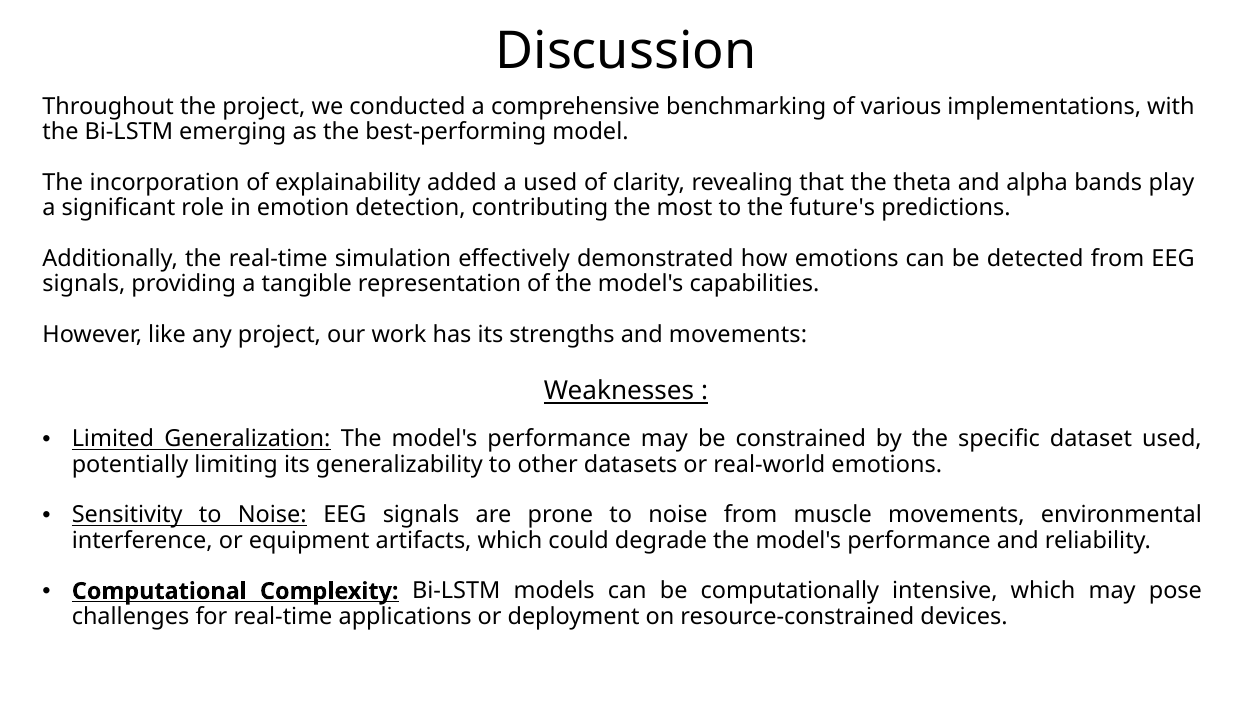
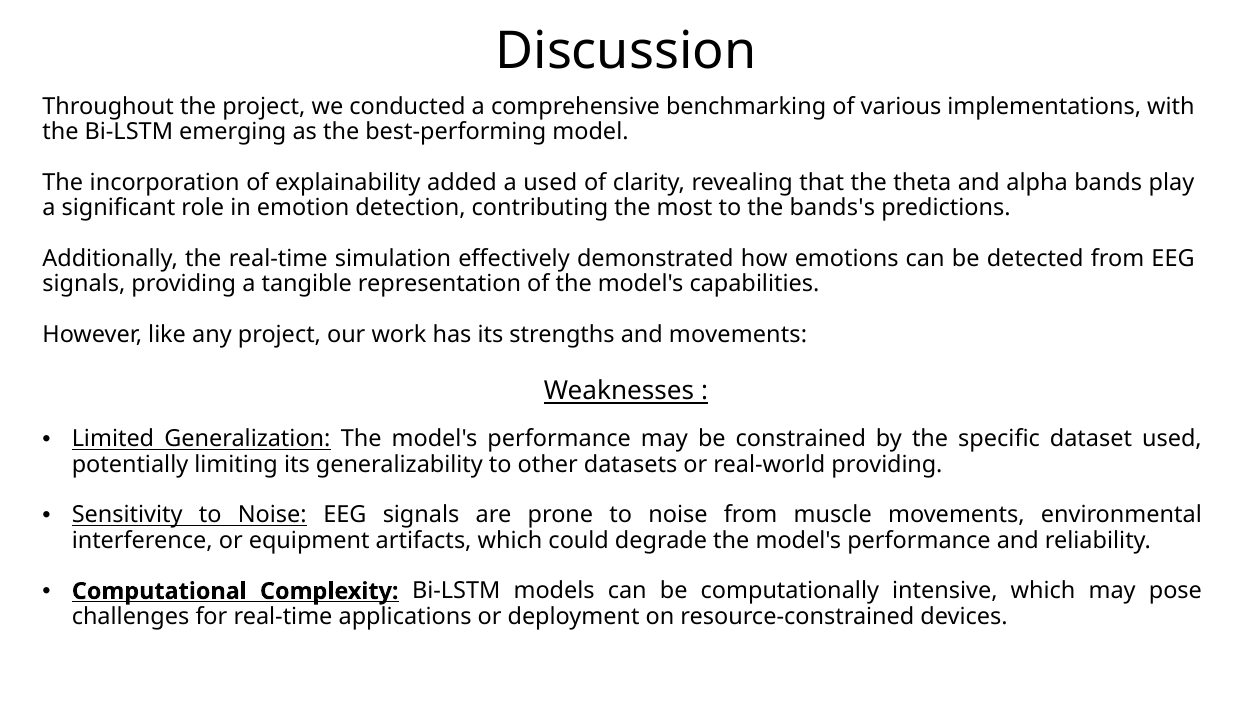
future's: future's -> bands's (832, 208)
real-world emotions: emotions -> providing (887, 465)
